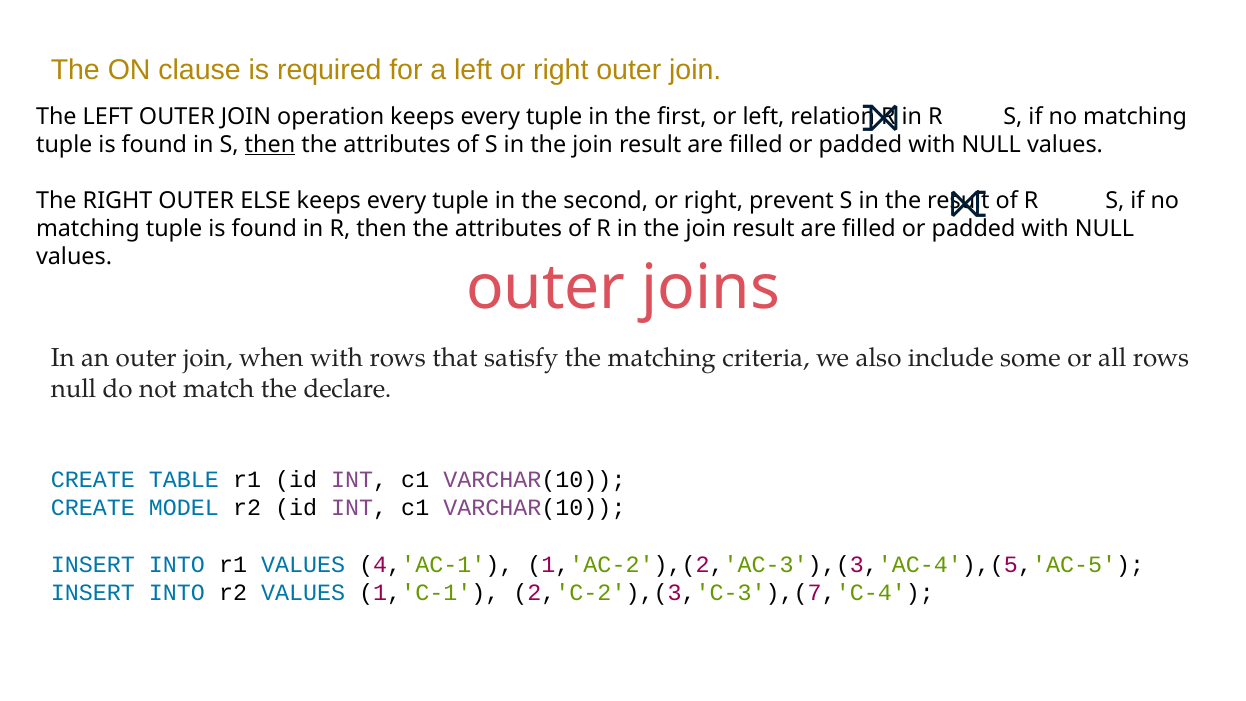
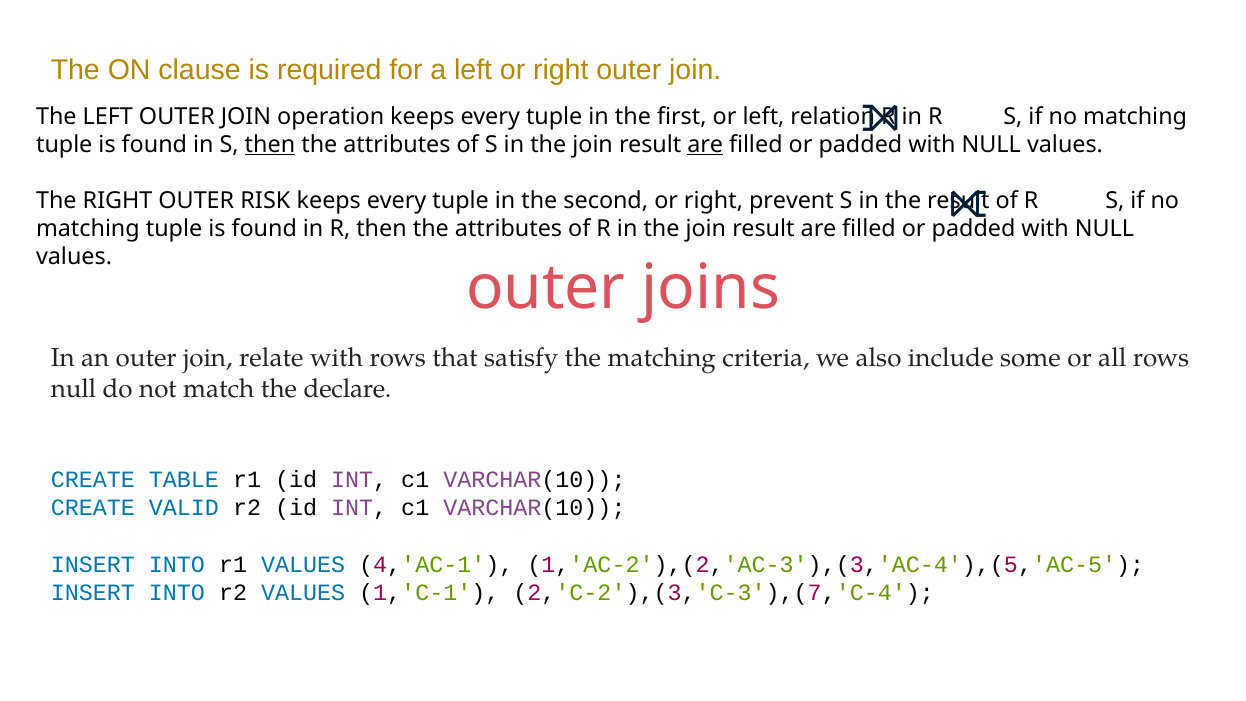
are underline: none -> present (705, 145)
ELSE: ELSE -> RISK (265, 201)
when: when -> relate (271, 358)
MODEL: MODEL -> VALID (184, 508)
